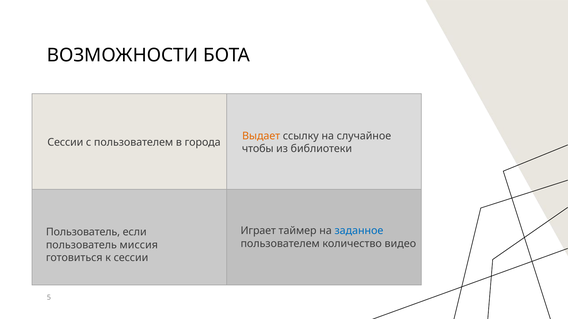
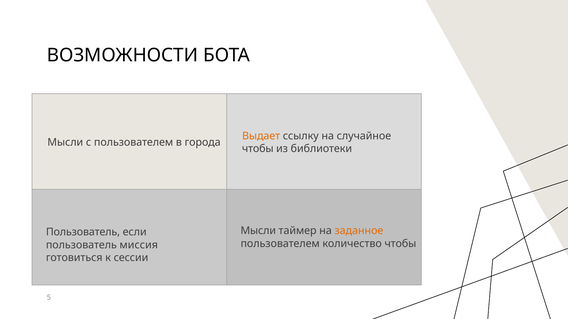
Сессии: Сессии -> Мысли (65, 143)
Играет: Играет -> Мысли (258, 231)
заданное colour: blue -> orange (359, 231)
количество видео: видео -> чтобы (400, 244)
